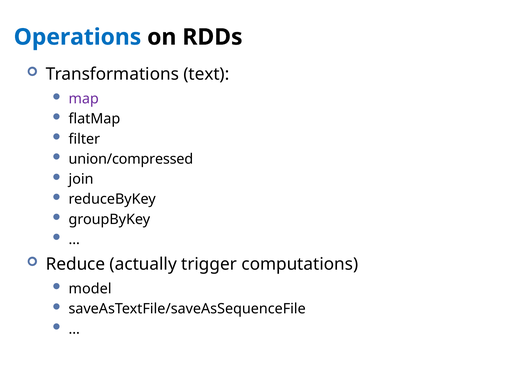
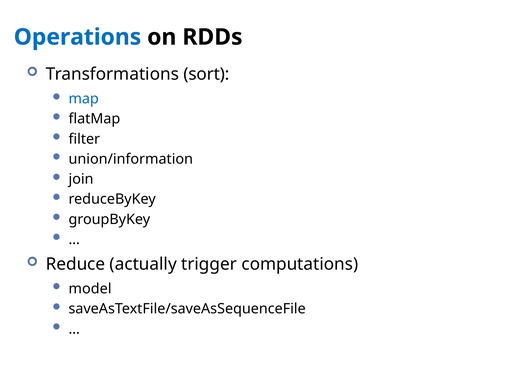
text: text -> sort (206, 74)
map colour: purple -> blue (84, 99)
union/compressed: union/compressed -> union/information (131, 159)
